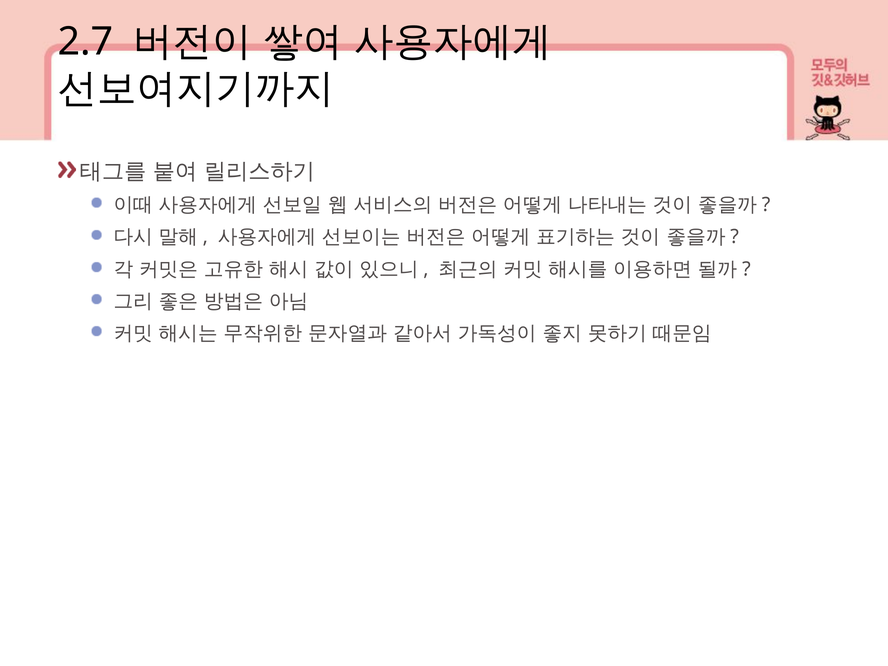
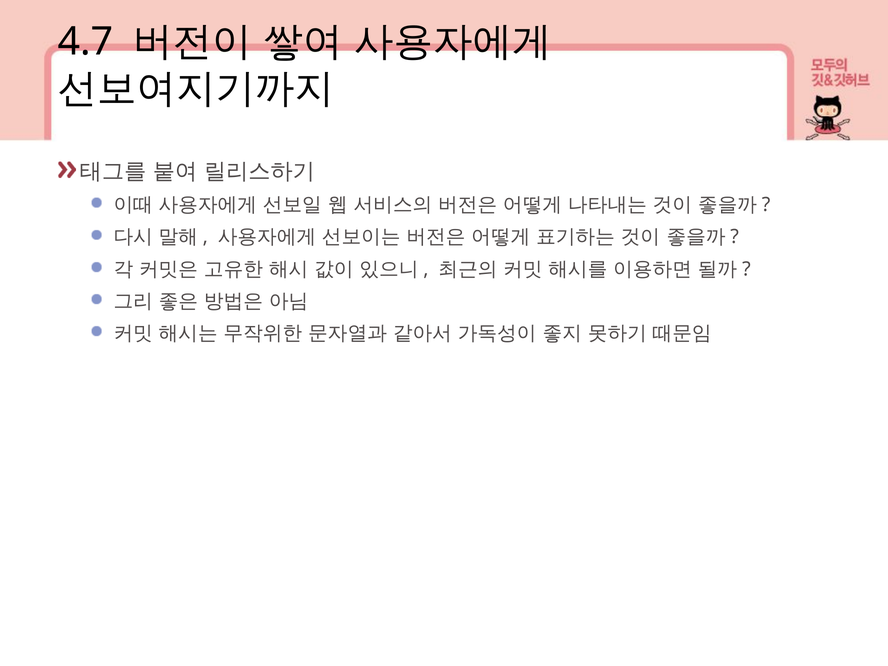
2.7: 2.7 -> 4.7 (86, 41)
